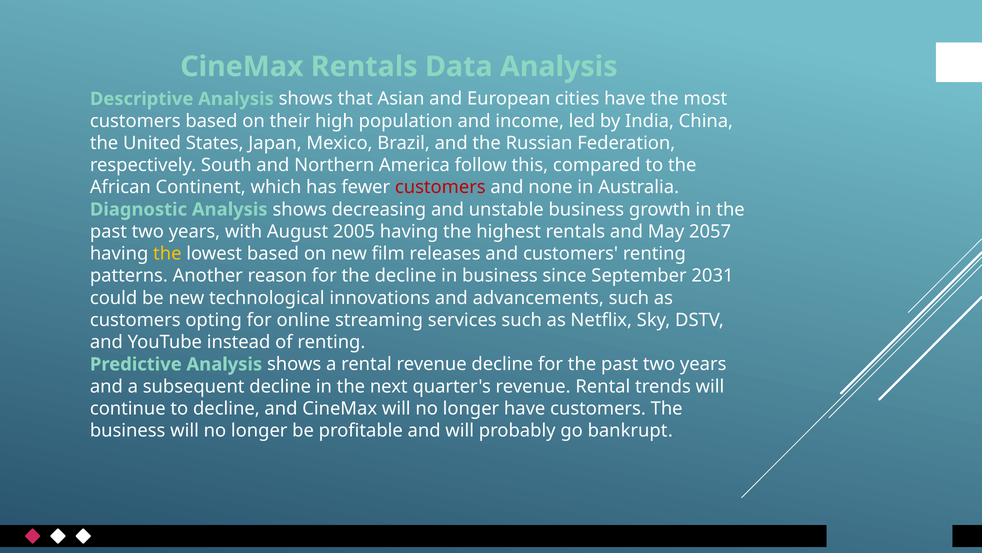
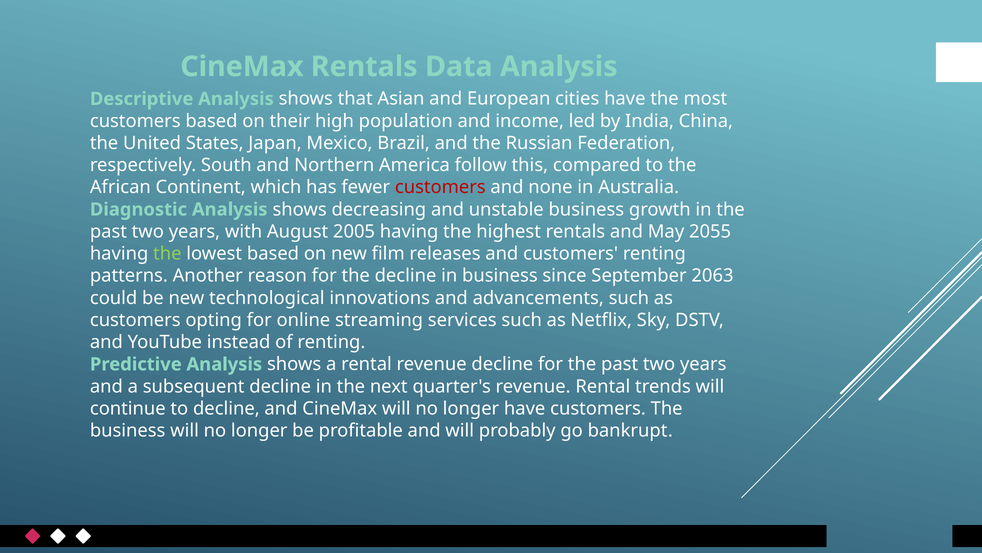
2057: 2057 -> 2055 (710, 231)
the colour: yellow -> light green (167, 253)
2031: 2031 -> 2063 (713, 276)
